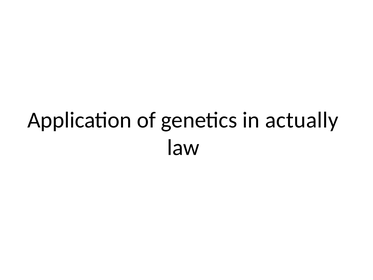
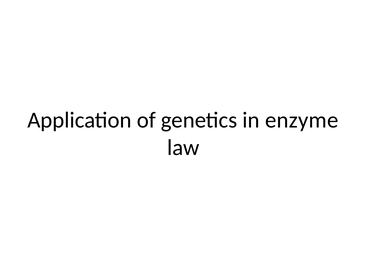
actually: actually -> enzyme (302, 120)
